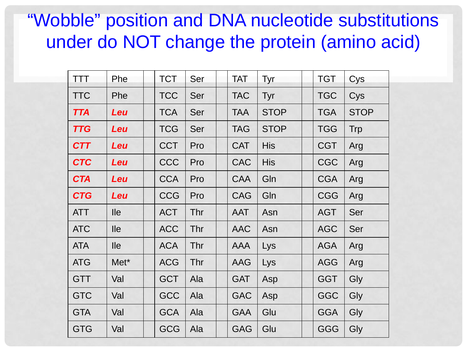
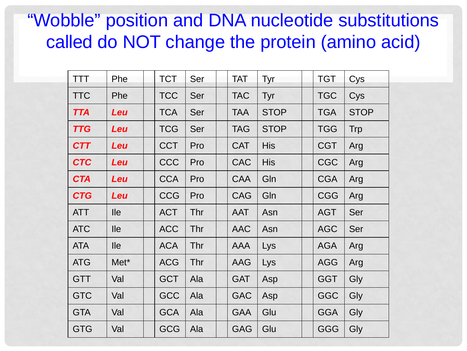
under: under -> called (69, 42)
